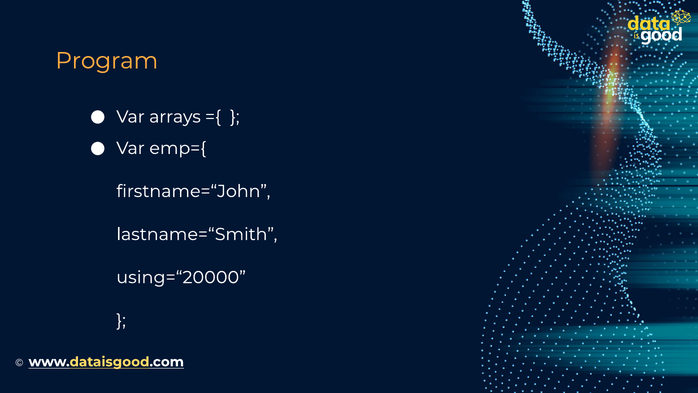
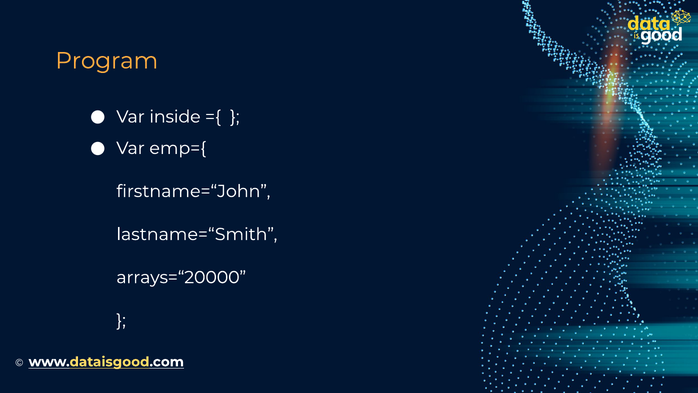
arrays: arrays -> inside (175, 117)
using=“20000: using=“20000 -> arrays=“20000 (181, 277)
